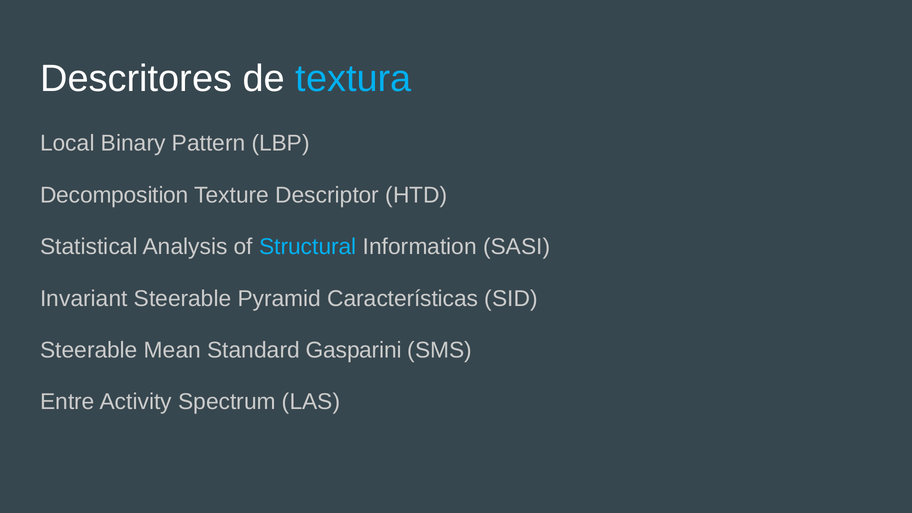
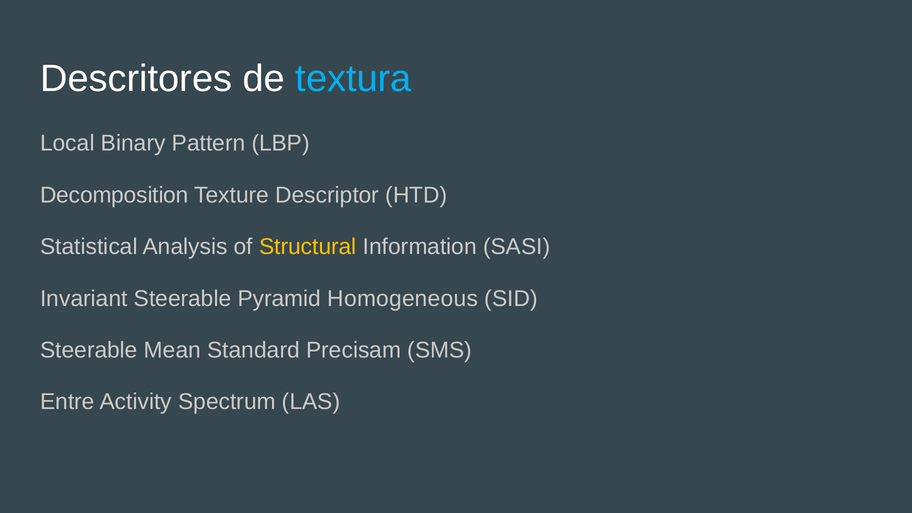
Structural colour: light blue -> yellow (308, 247)
Características: Características -> Homogeneous (403, 299)
Gasparini: Gasparini -> Precisam (354, 350)
